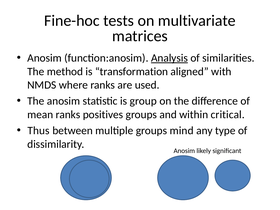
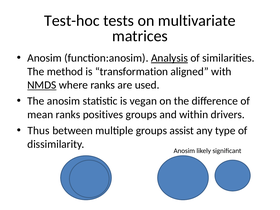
Fine-hoc: Fine-hoc -> Test-hoc (72, 21)
NMDS underline: none -> present (42, 85)
group: group -> vegan (143, 101)
critical: critical -> drivers (228, 115)
mind: mind -> assist (182, 131)
